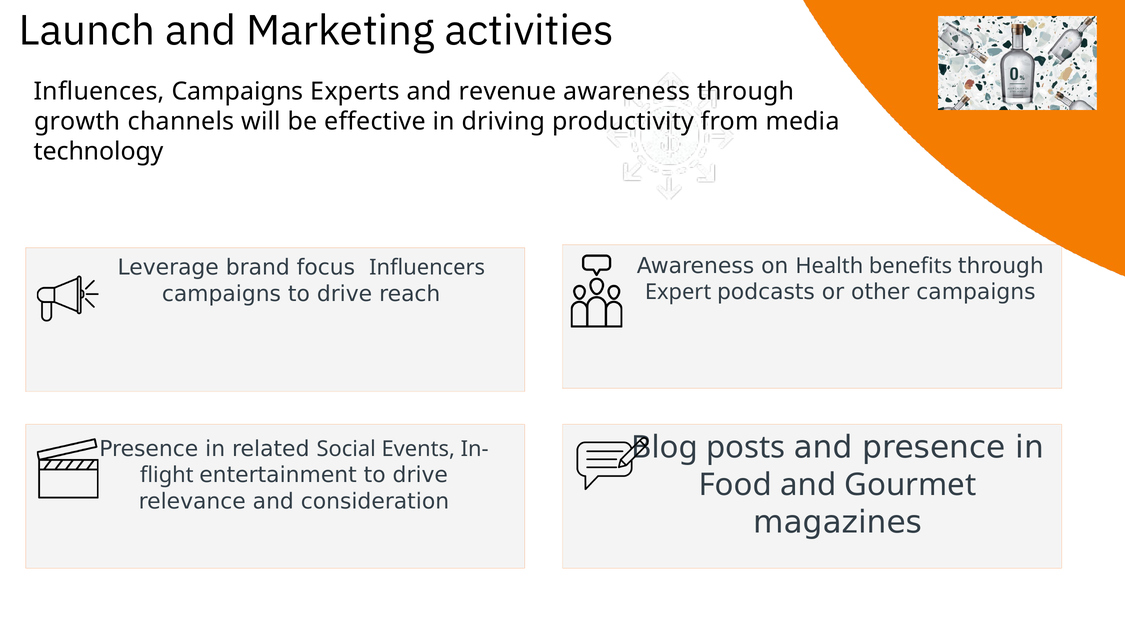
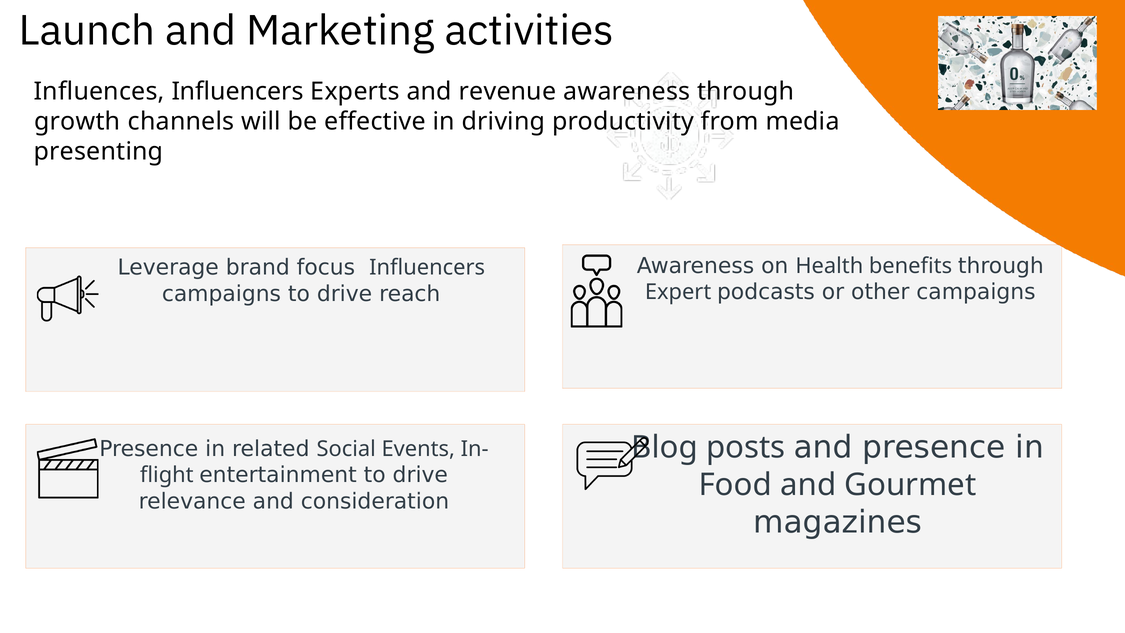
Influences Campaigns: Campaigns -> Influencers (238, 92)
technology: technology -> presenting (99, 152)
